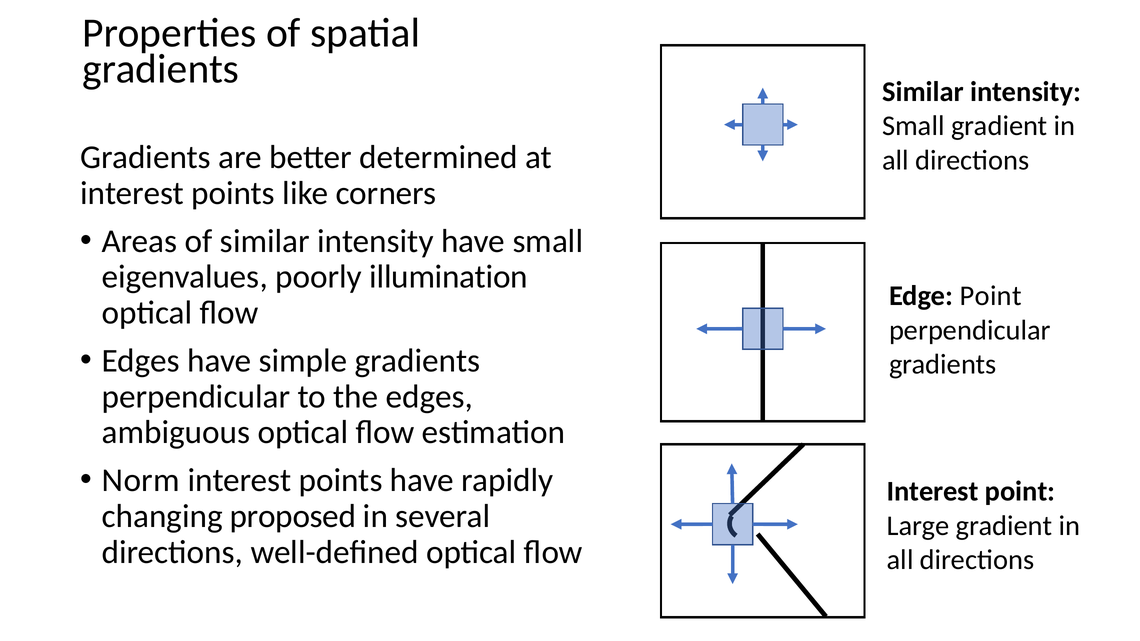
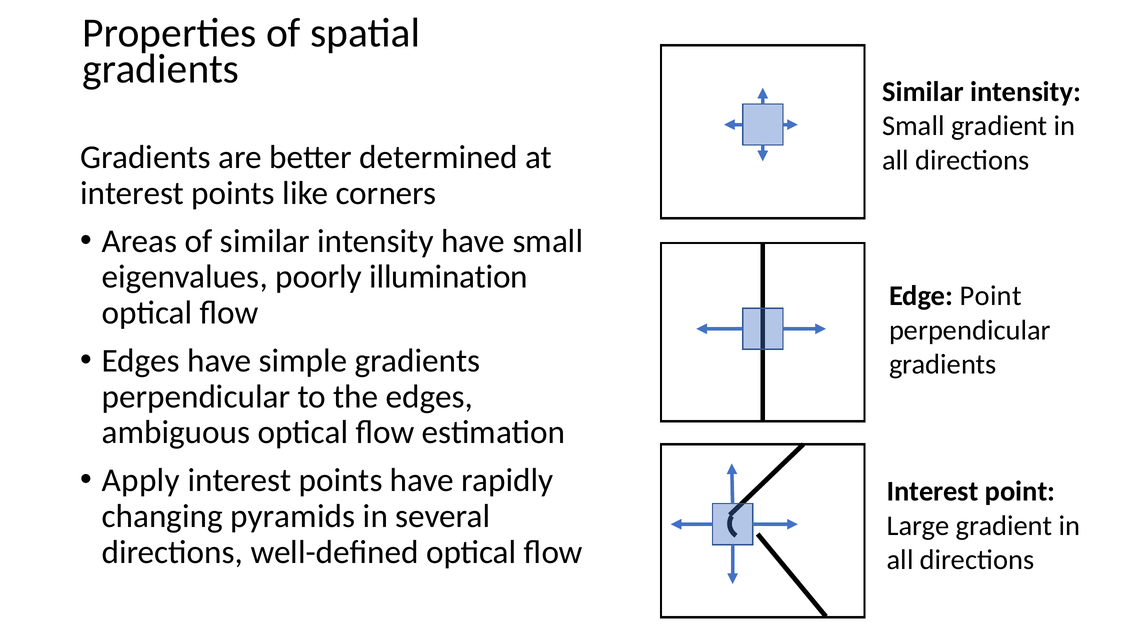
Norm: Norm -> Apply (141, 480)
proposed: proposed -> pyramids (293, 516)
